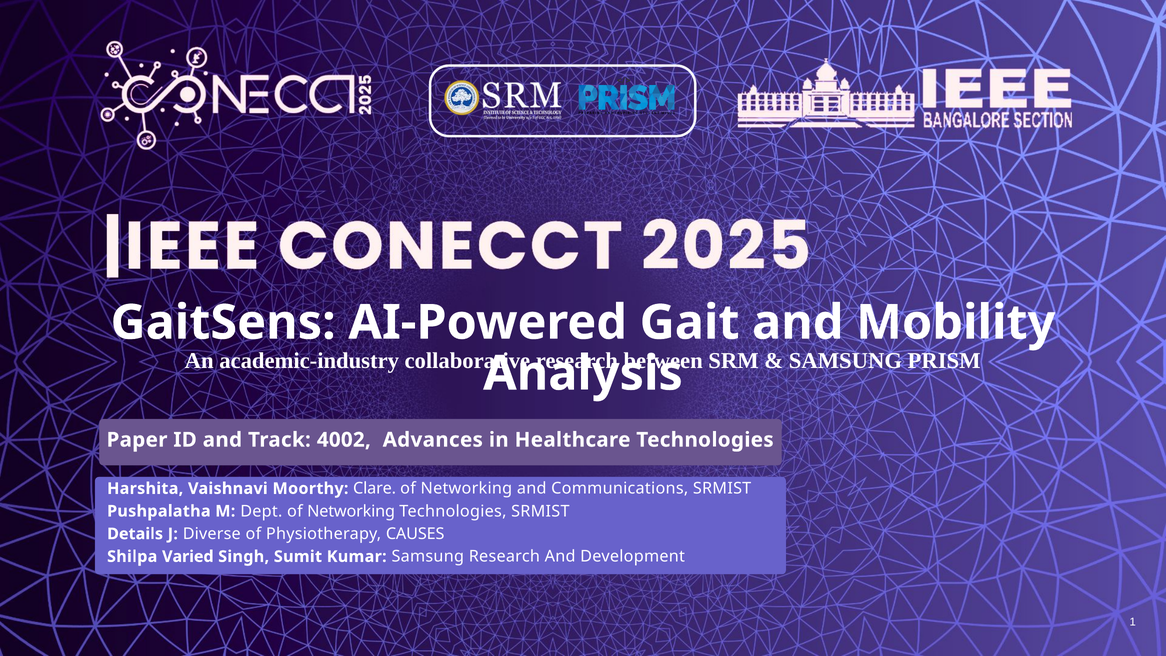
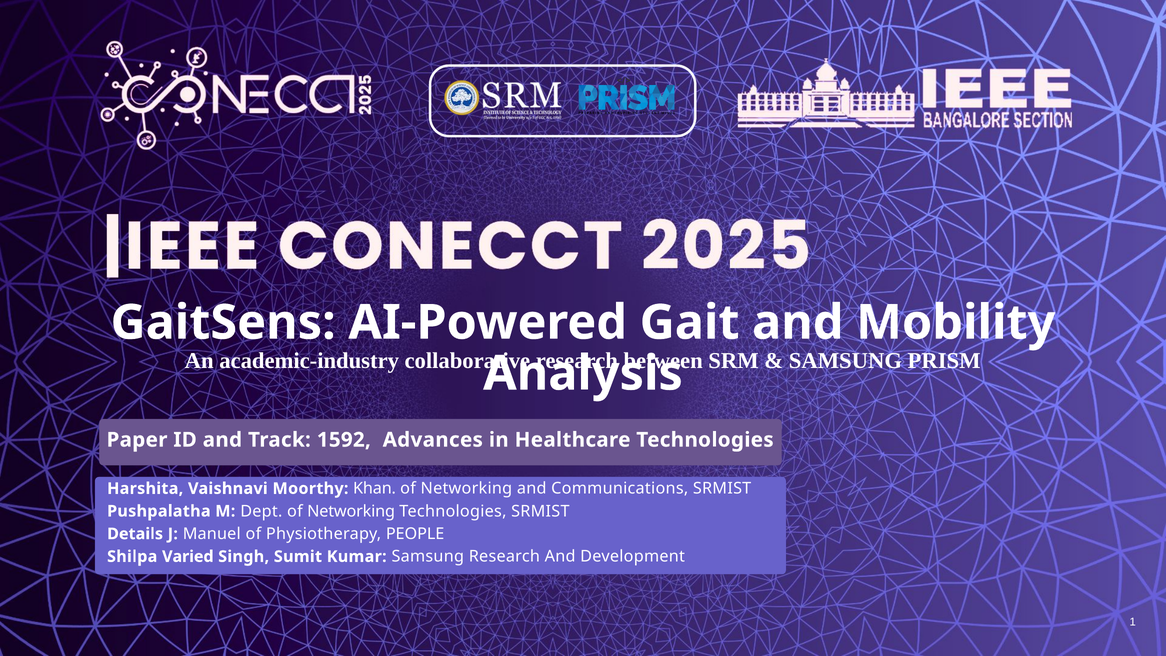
4002: 4002 -> 1592 (344, 440)
Clare: Clare -> Khan (375, 488)
Diverse: Diverse -> Manuel (212, 534)
CAUSES: CAUSES -> PEOPLE (415, 534)
